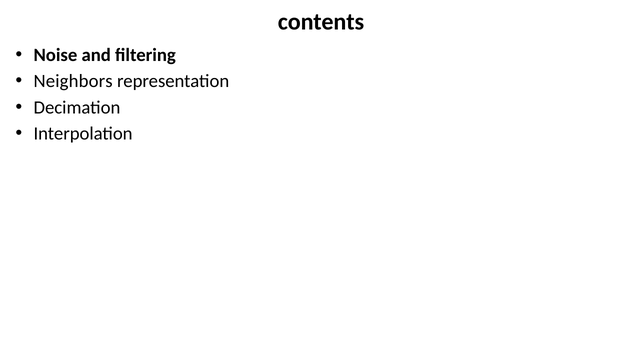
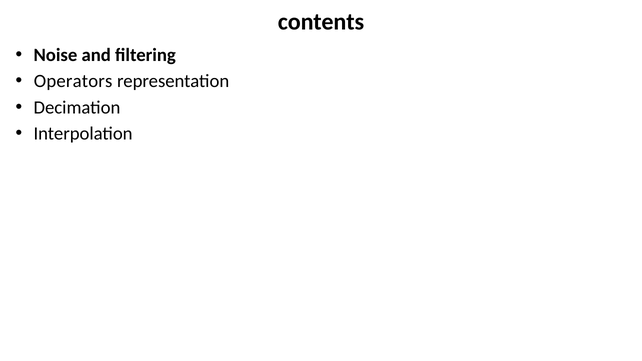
Neighbors: Neighbors -> Operators (73, 81)
